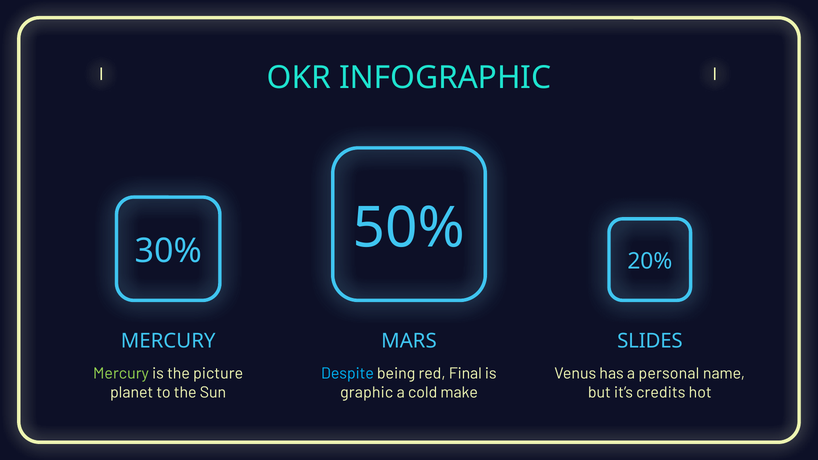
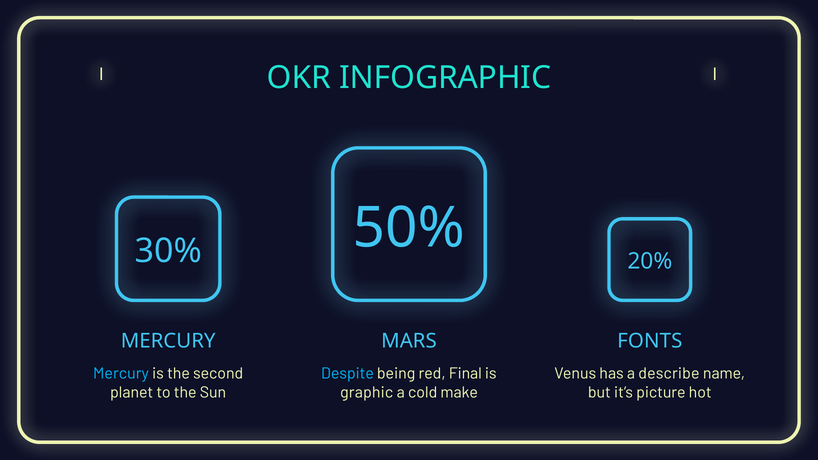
SLIDES: SLIDES -> FONTS (650, 341)
Mercury colour: light green -> light blue (121, 374)
picture: picture -> second (218, 374)
personal: personal -> describe (669, 374)
credits: credits -> picture (661, 393)
